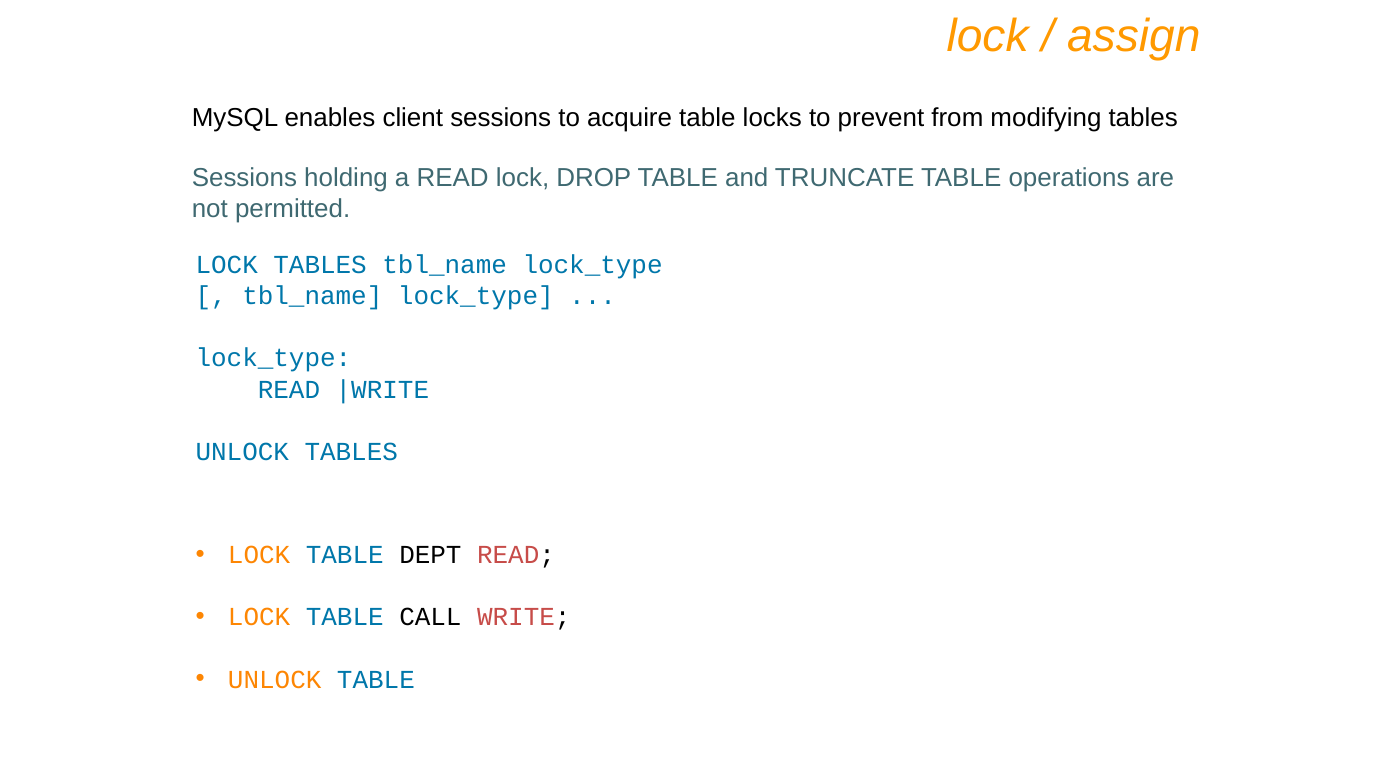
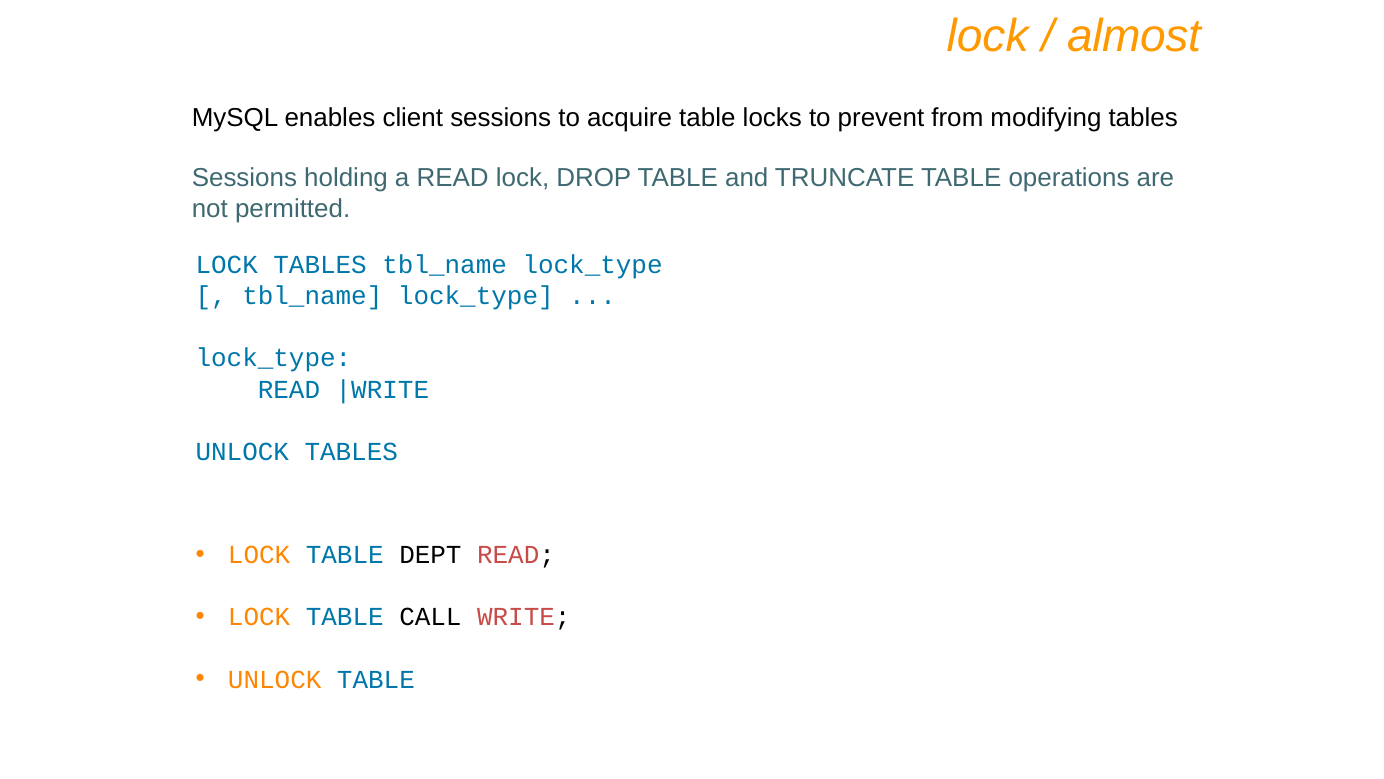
assign: assign -> almost (1134, 36)
